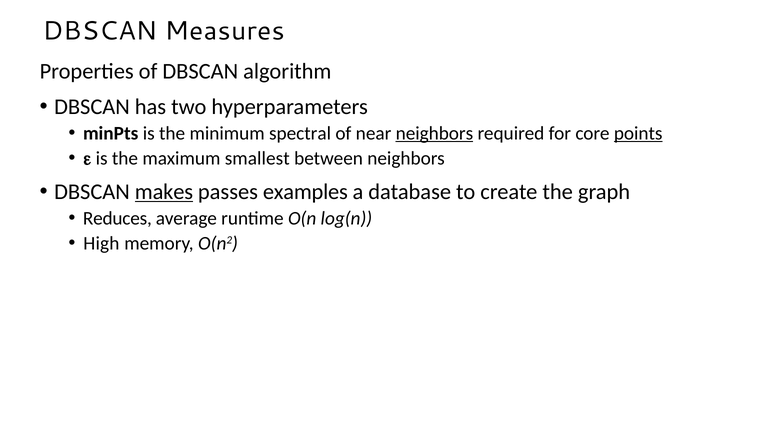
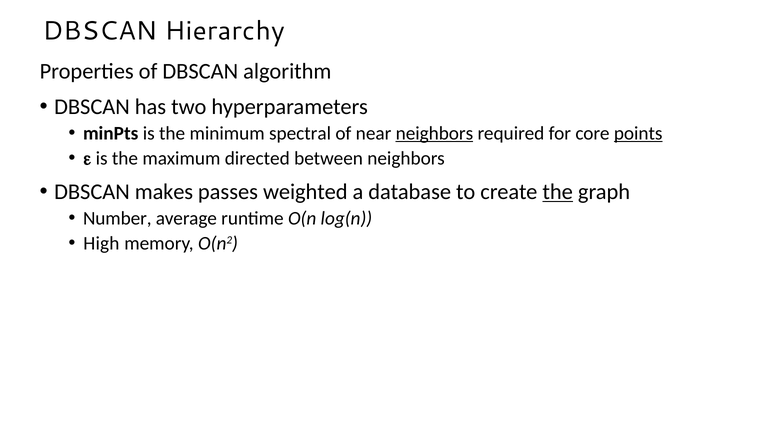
Measures: Measures -> Hierarchy (225, 31)
smallest: smallest -> directed (257, 158)
makes underline: present -> none (164, 192)
examples: examples -> weighted (305, 192)
the underline: none -> present (558, 192)
Reduces: Reduces -> Number (117, 218)
